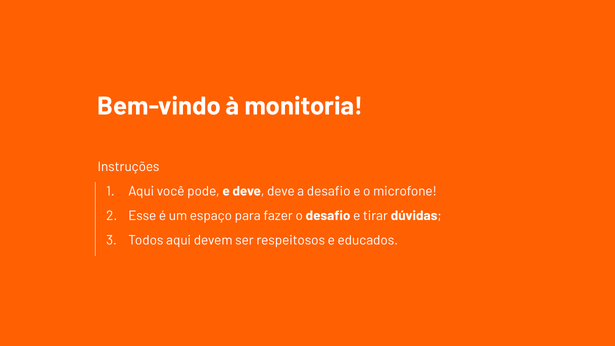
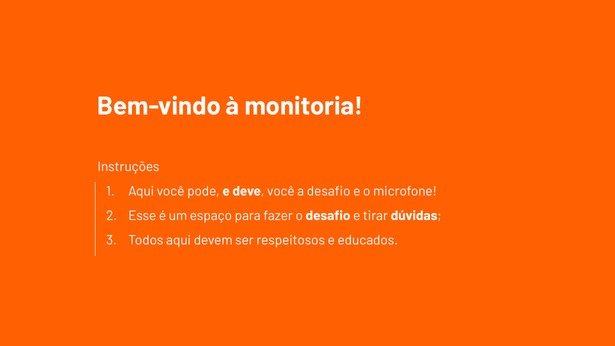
deve deve: deve -> você (281, 191)
